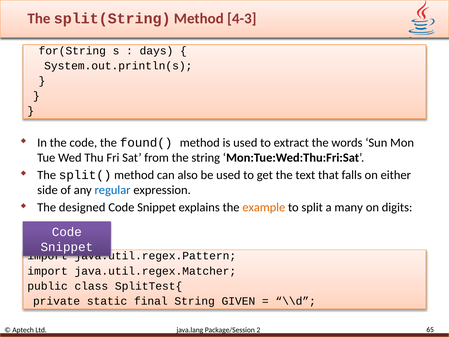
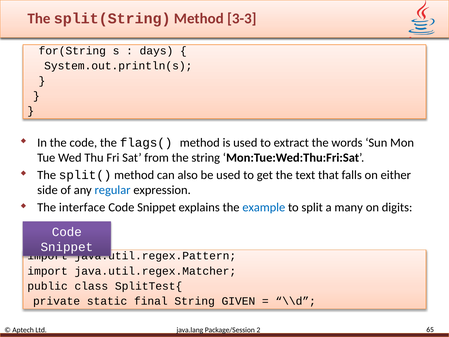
4-3: 4-3 -> 3-3 (242, 19)
found(: found( -> flags( (146, 142)
designed: designed -> interface (82, 207)
example colour: orange -> blue (264, 207)
